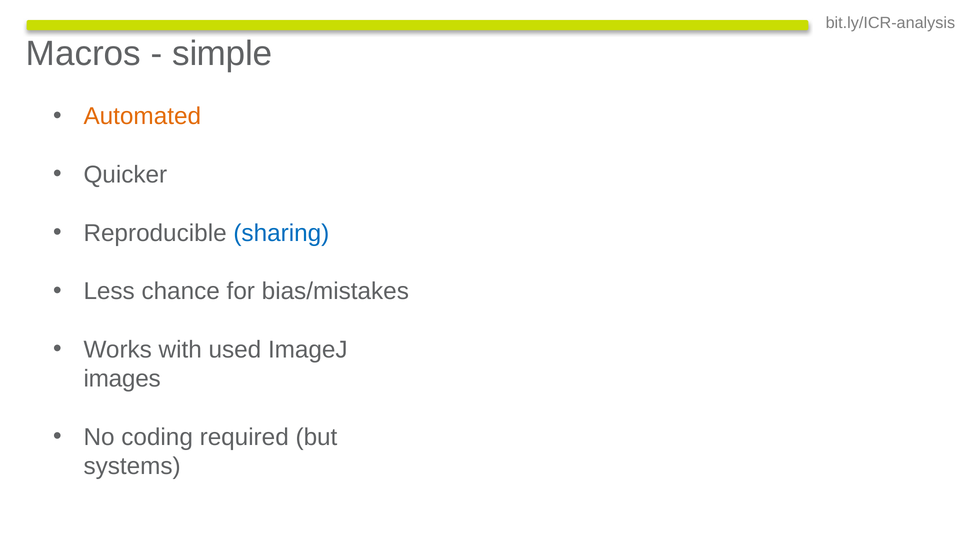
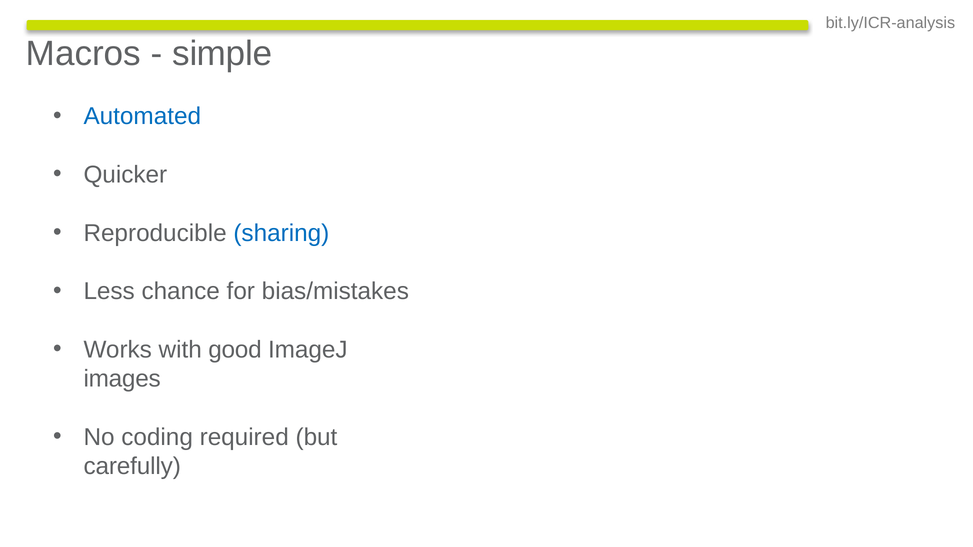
Automated colour: orange -> blue (142, 116)
used: used -> good (235, 350)
systems: systems -> carefully (132, 467)
